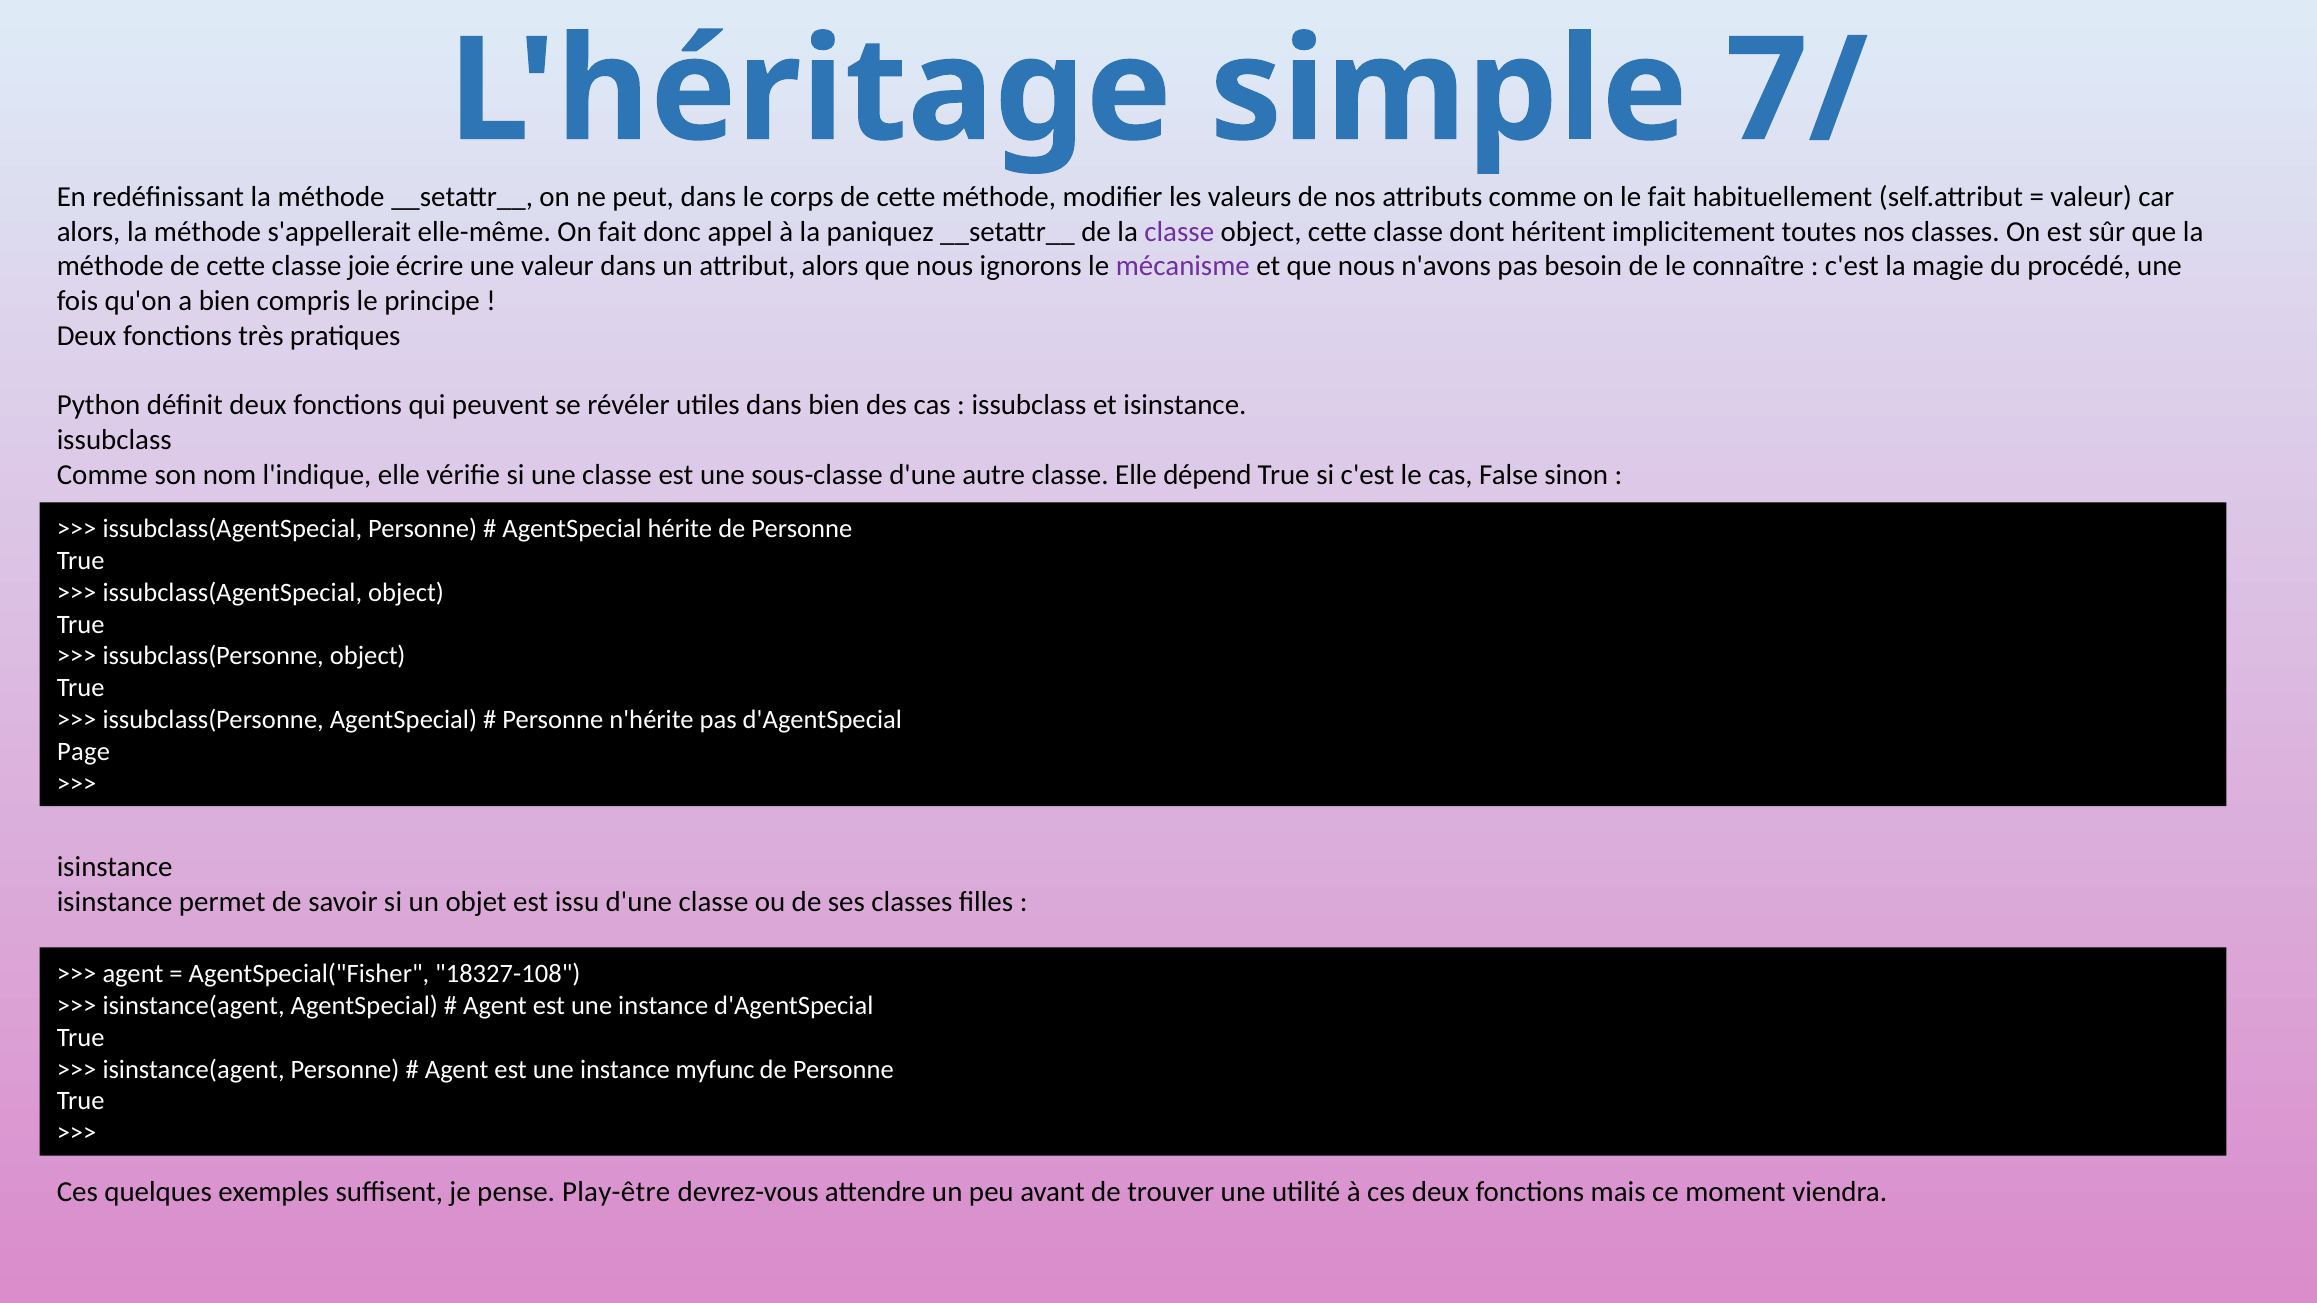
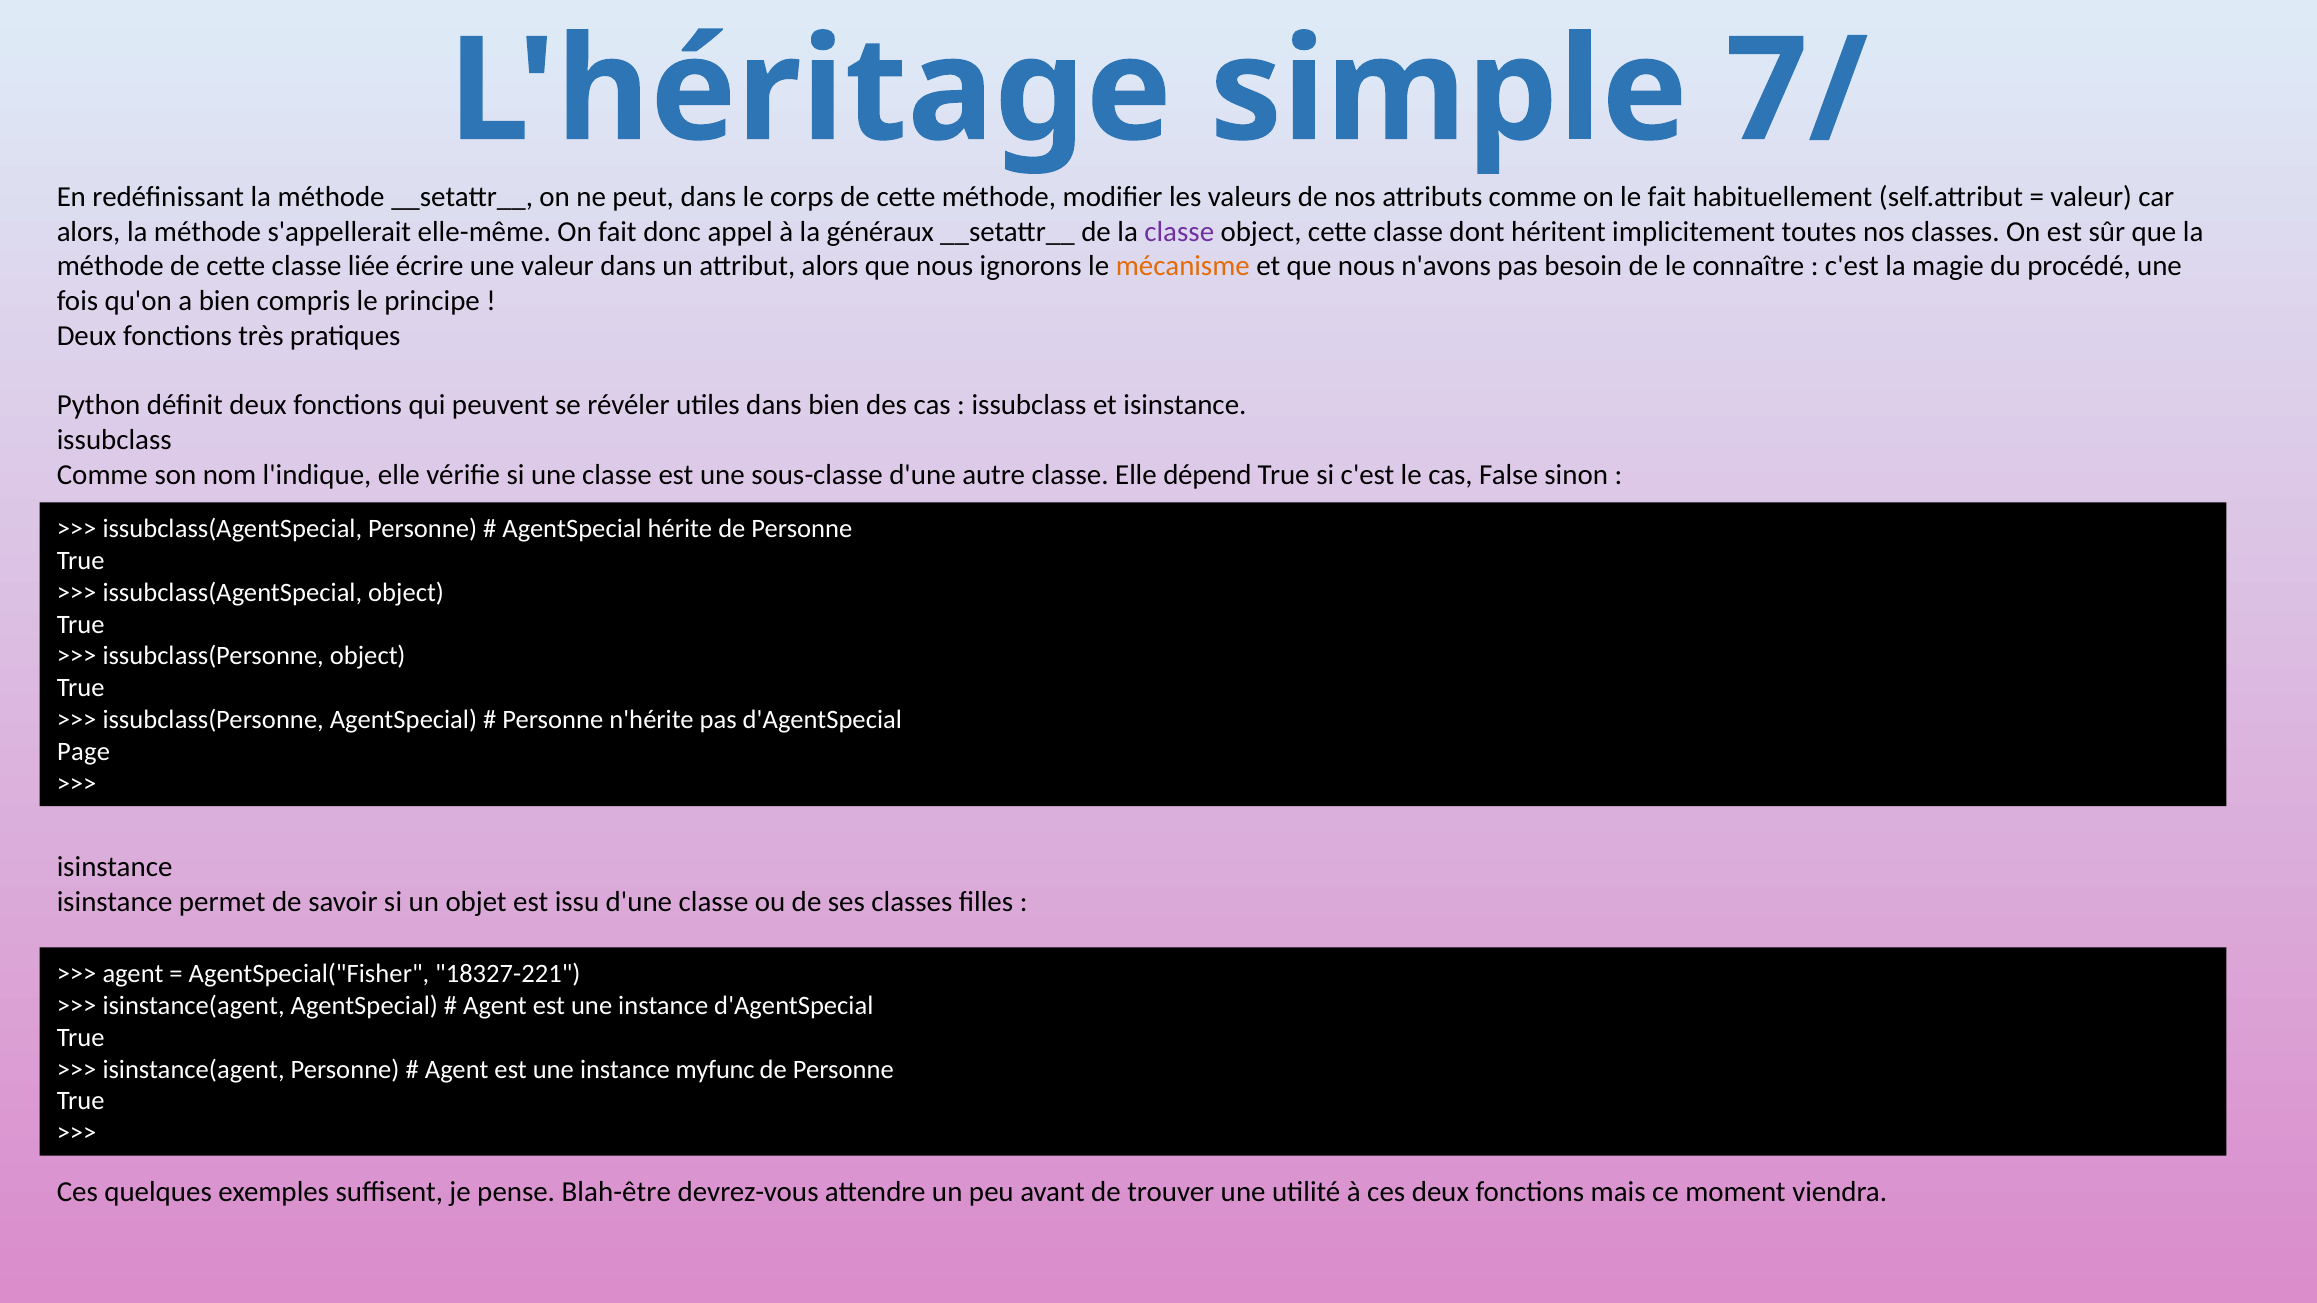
paniquez: paniquez -> généraux (880, 232)
joie: joie -> liée (369, 267)
mécanisme colour: purple -> orange (1183, 267)
18327-108: 18327-108 -> 18327-221 (508, 974)
Play-être: Play-être -> Blah-être (616, 1192)
